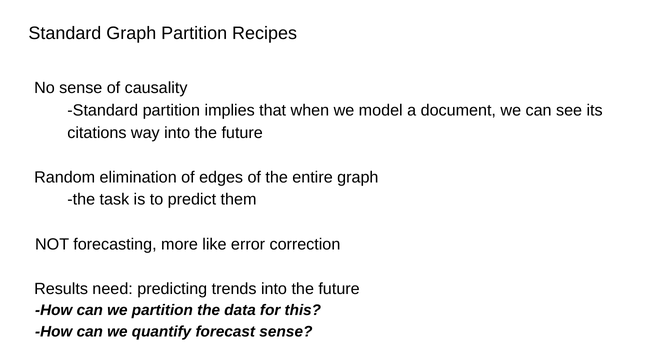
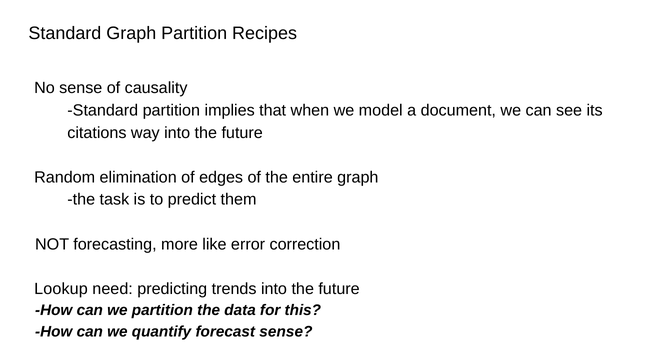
Results: Results -> Lookup (61, 288)
